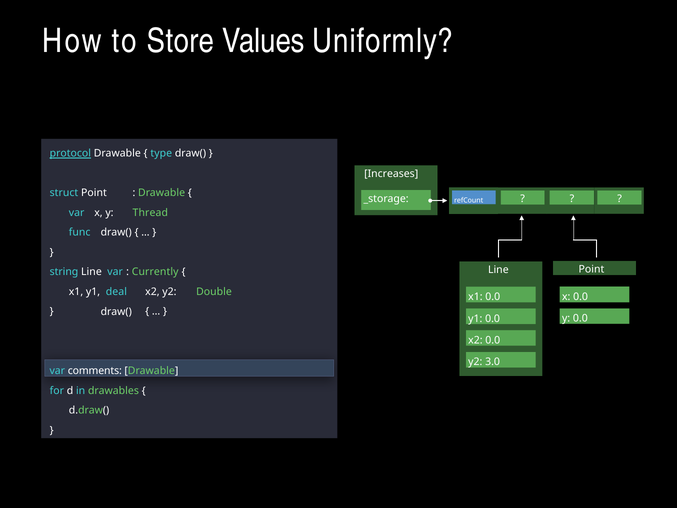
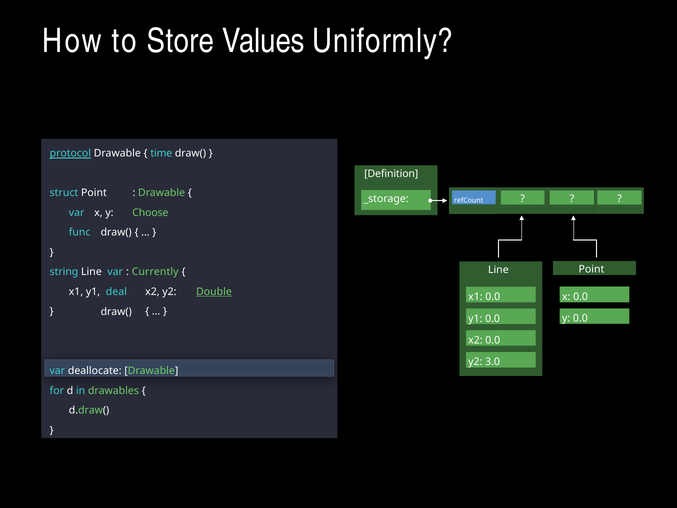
type: type -> time (161, 153)
Increases: Increases -> Definition (391, 174)
Thread: Thread -> Choose (150, 213)
Double underline: none -> present (214, 292)
comments: comments -> deallocate (95, 370)
